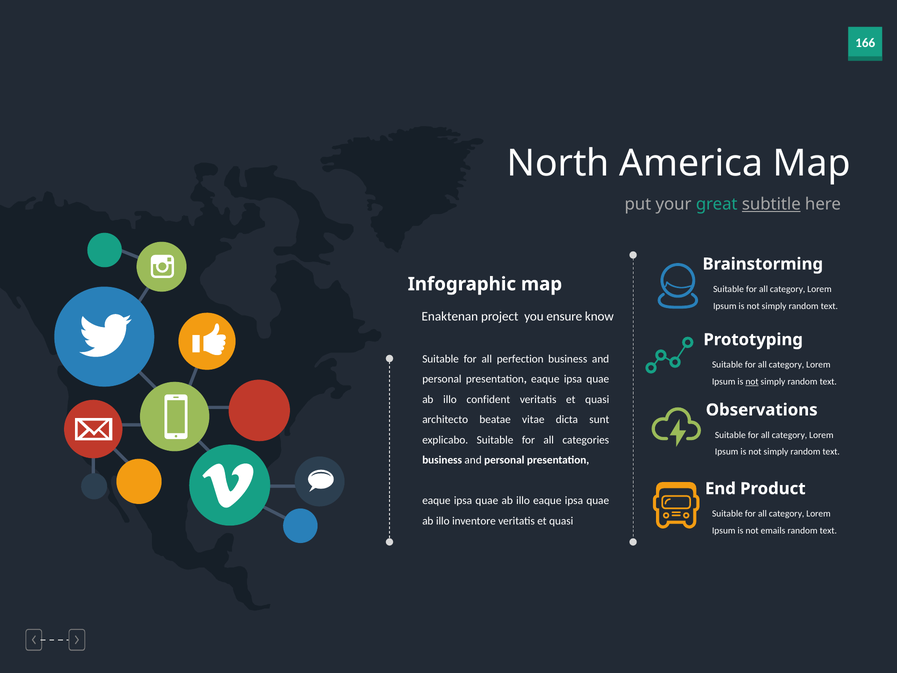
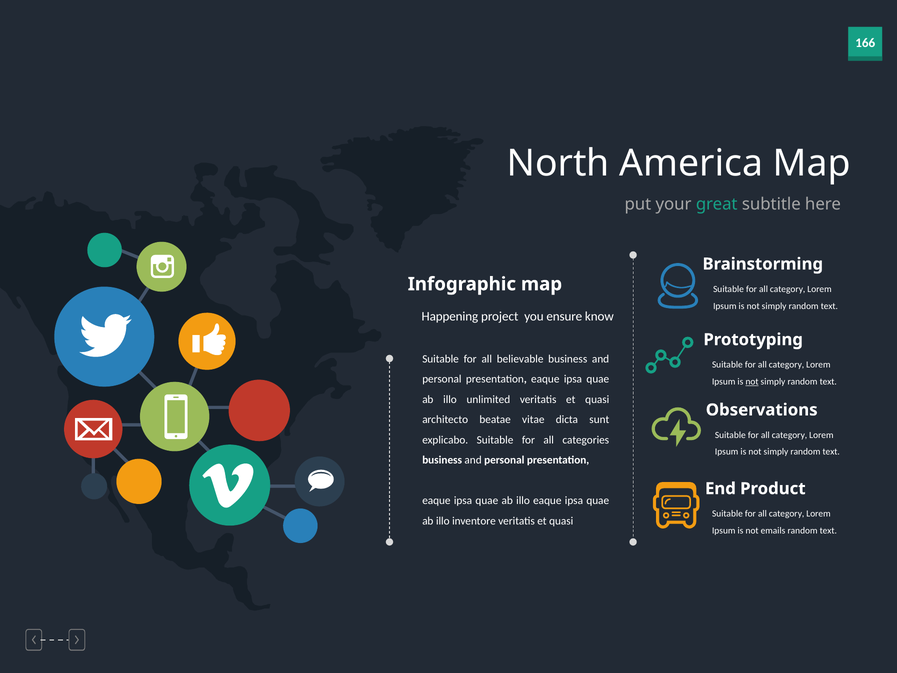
subtitle underline: present -> none (771, 204)
Enaktenan: Enaktenan -> Happening (450, 317)
perfection: perfection -> believable (520, 359)
confident: confident -> unlimited (488, 399)
